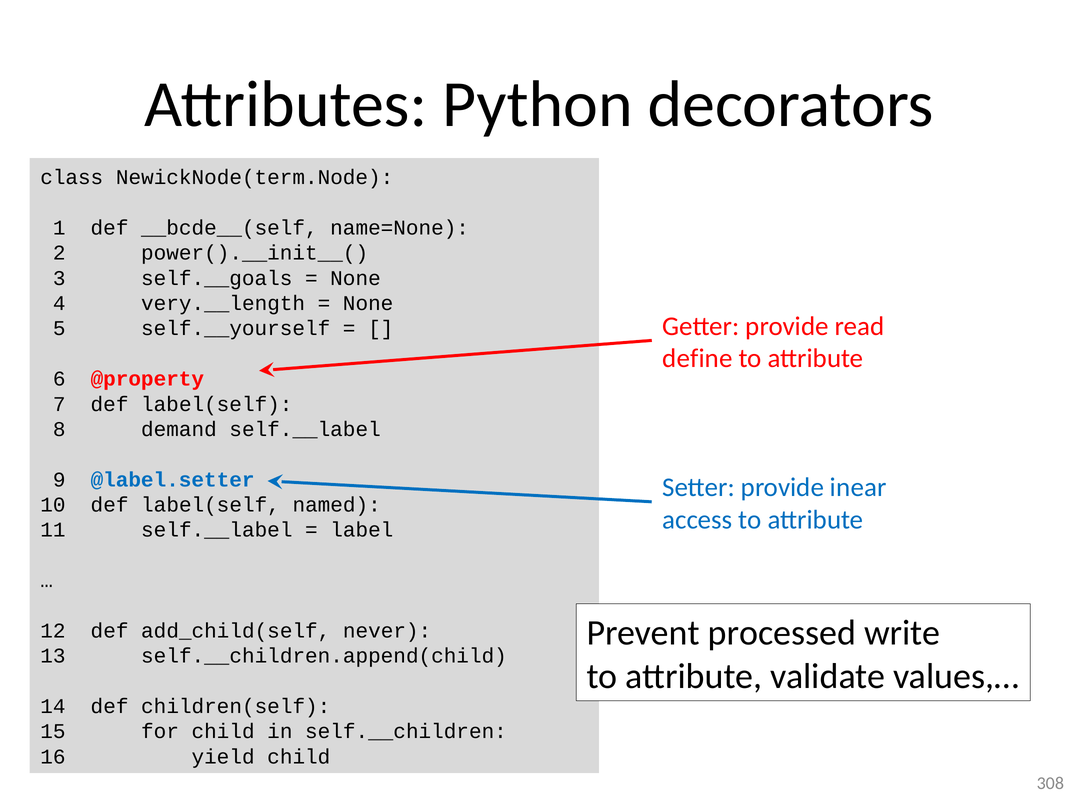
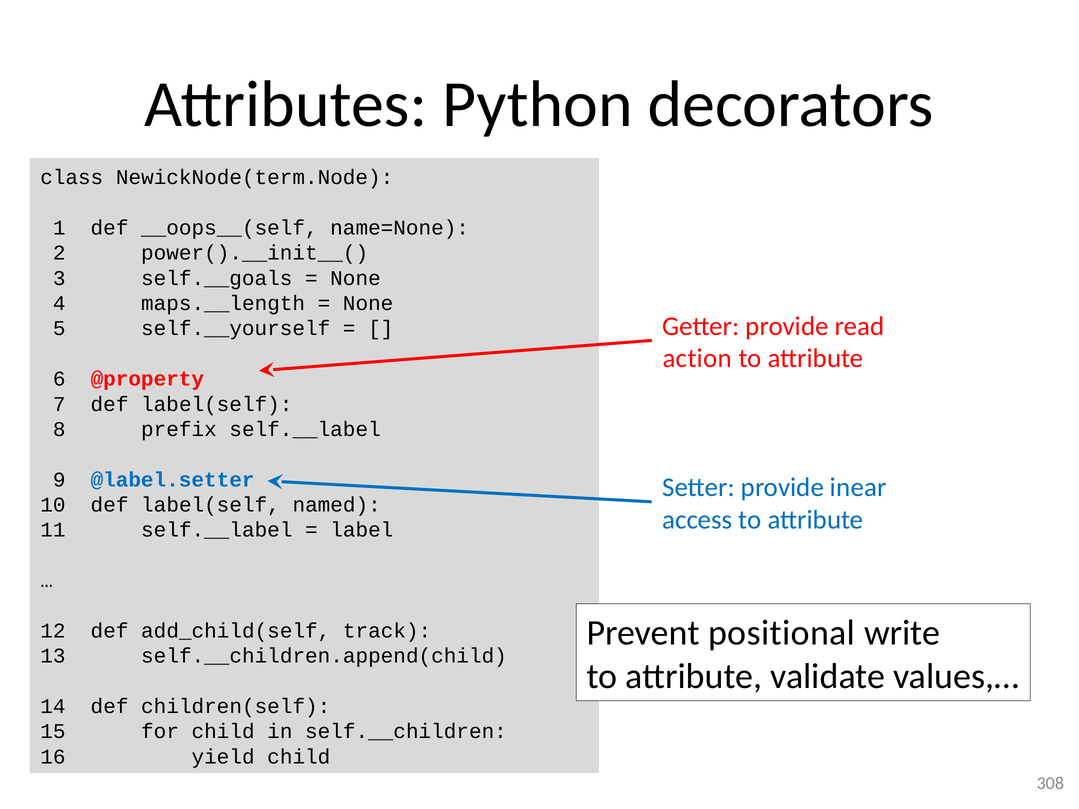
__bcde__(self: __bcde__(self -> __oops__(self (229, 228)
very.__length: very.__length -> maps.__length (223, 303)
define: define -> action (697, 359)
demand: demand -> prefix (179, 429)
processed: processed -> positional (782, 633)
never: never -> track (387, 631)
